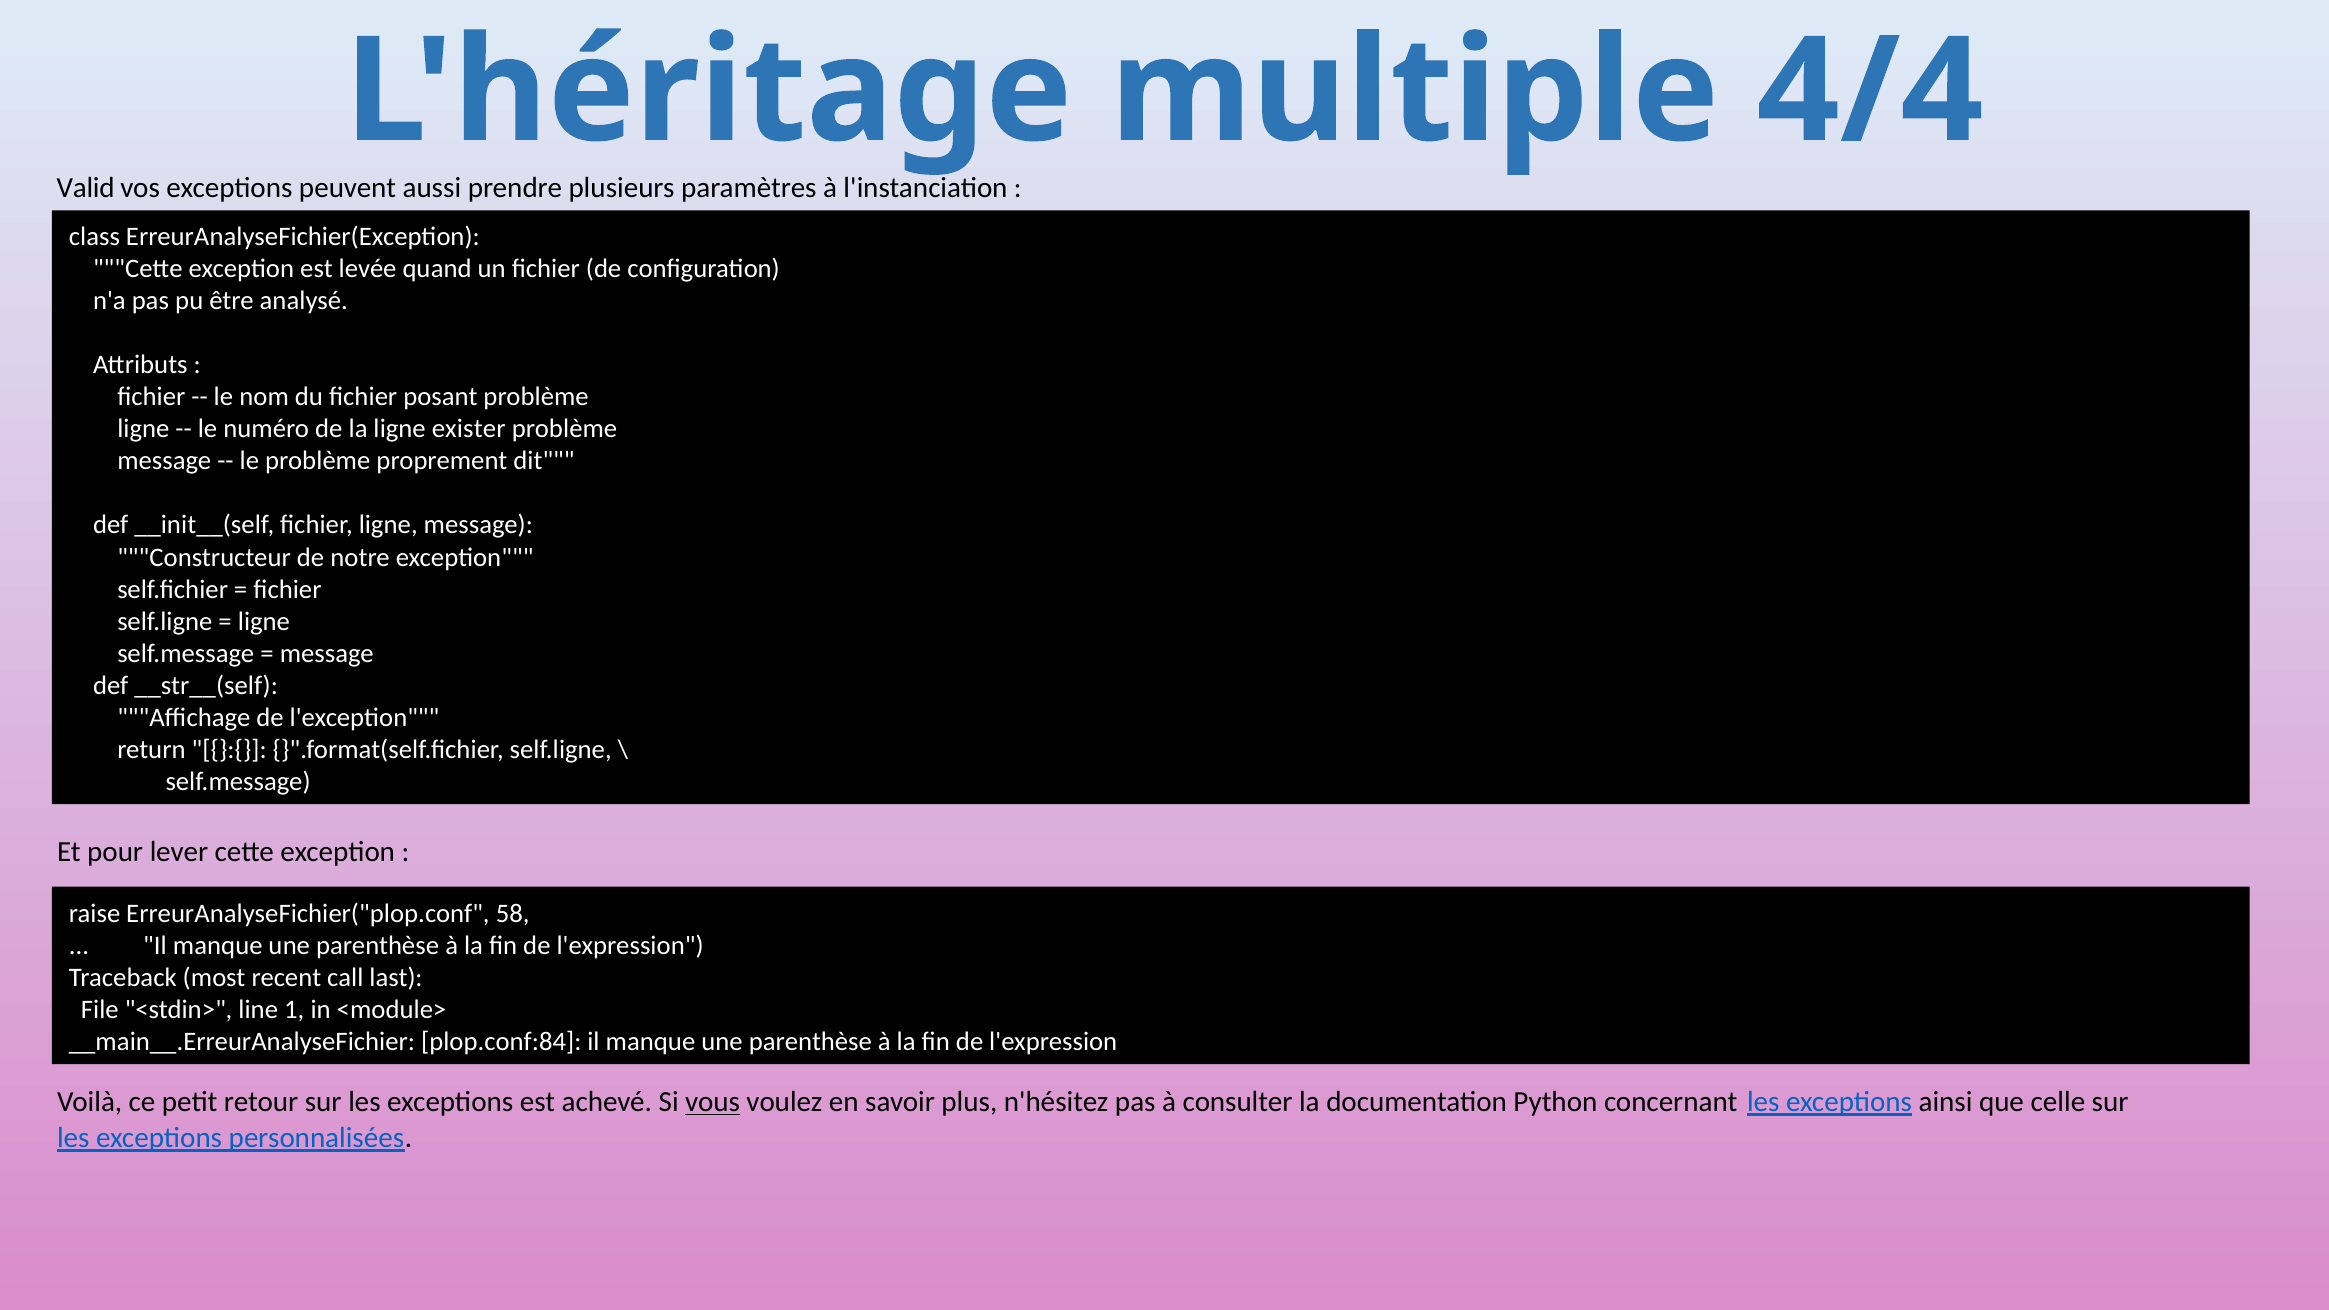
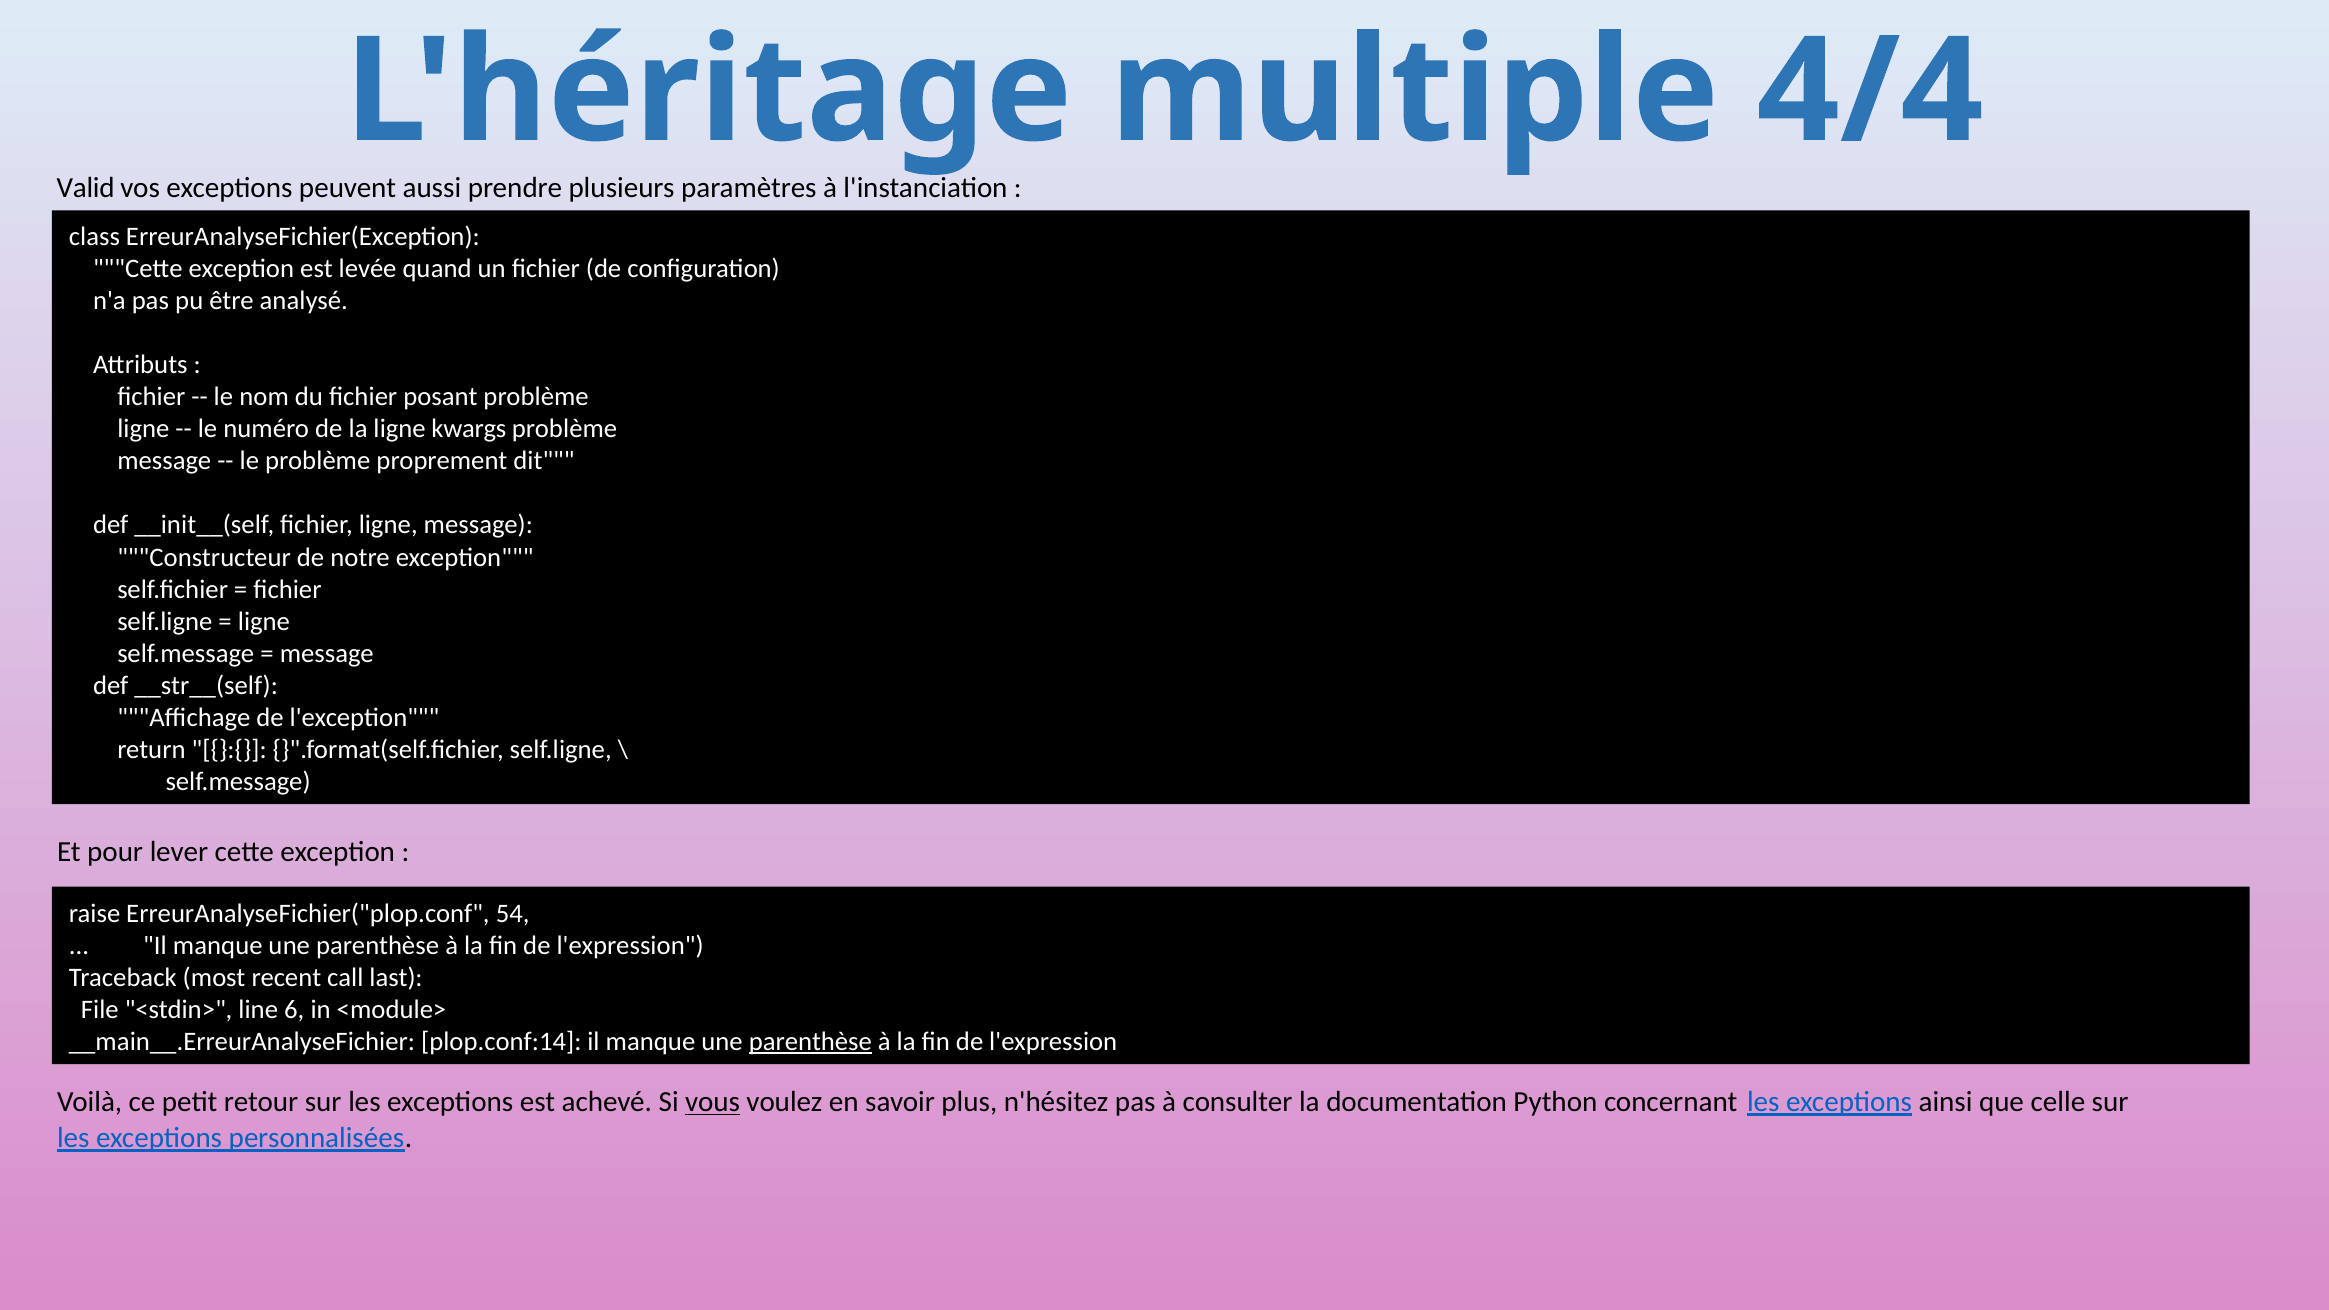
exister: exister -> kwargs (469, 429)
58: 58 -> 54 (513, 913)
1: 1 -> 6 (294, 1009)
plop.conf:84: plop.conf:84 -> plop.conf:14 (501, 1041)
parenthèse underline: none -> present (810, 1041)
